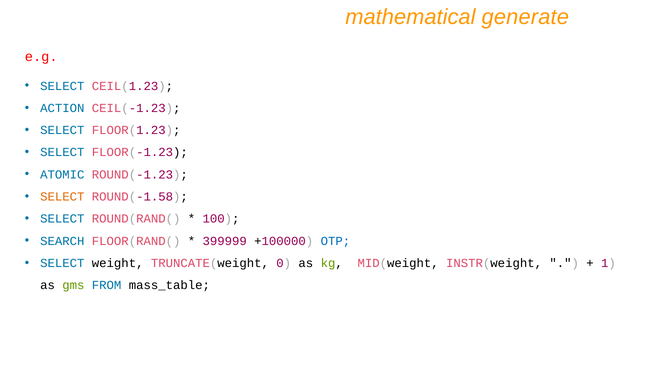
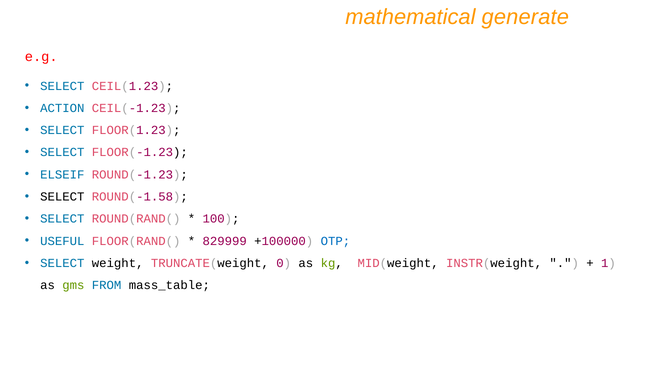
ATOMIC: ATOMIC -> ELSEIF (62, 175)
SELECT colour: orange -> black (62, 197)
SEARCH: SEARCH -> USEFUL (62, 241)
399999: 399999 -> 829999 (225, 241)
